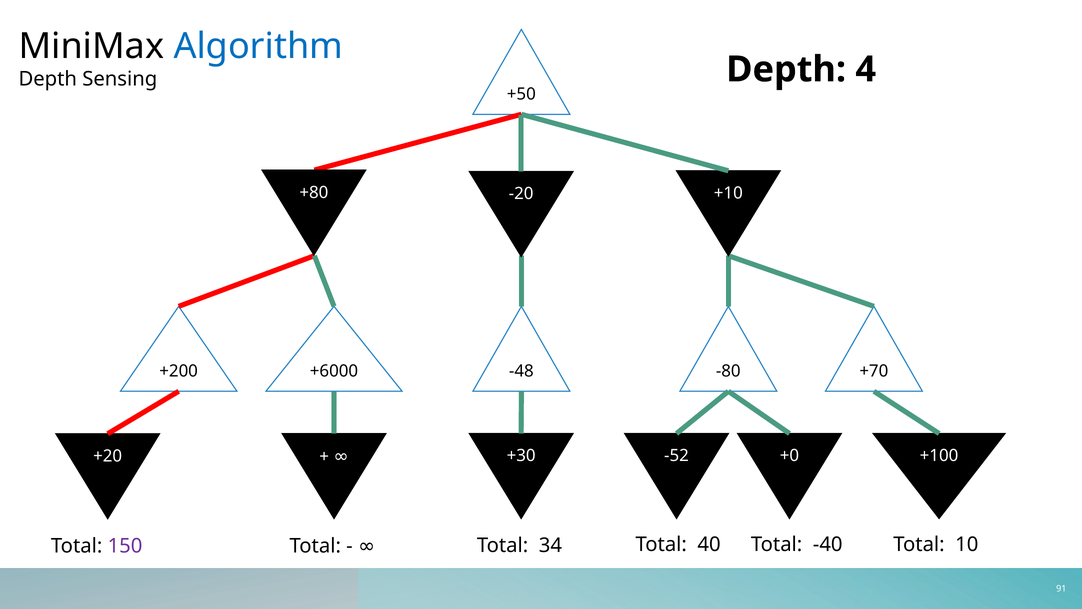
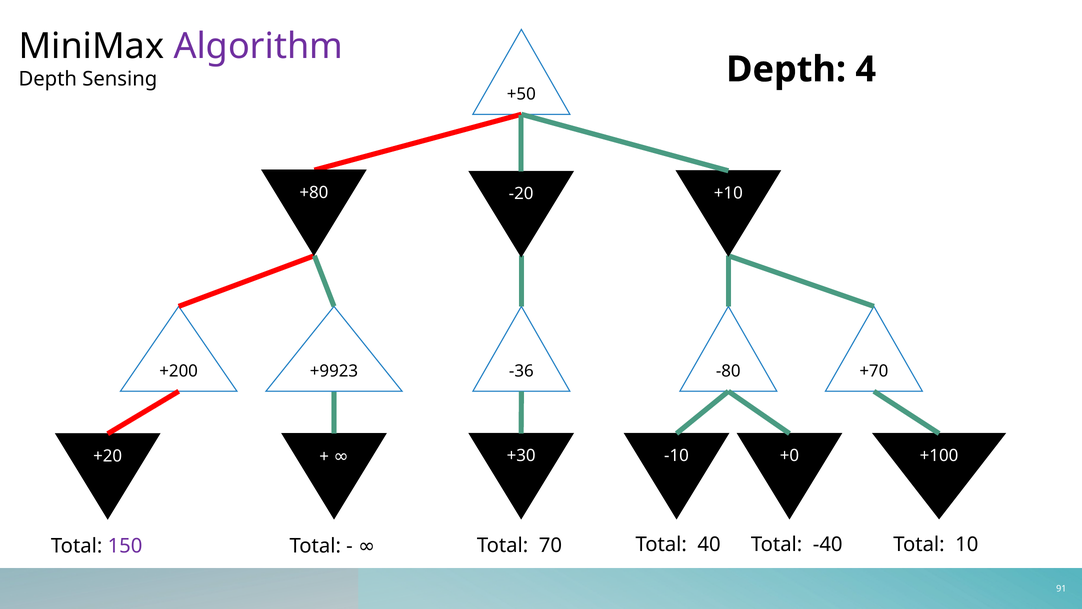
Algorithm colour: blue -> purple (258, 46)
+6000: +6000 -> +9923 (334, 371)
-48: -48 -> -36 (521, 371)
-52: -52 -> -10 (676, 456)
34: 34 -> 70 (550, 545)
